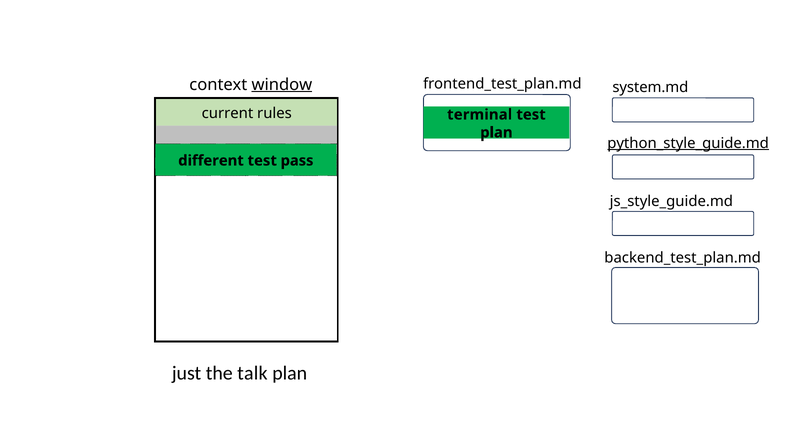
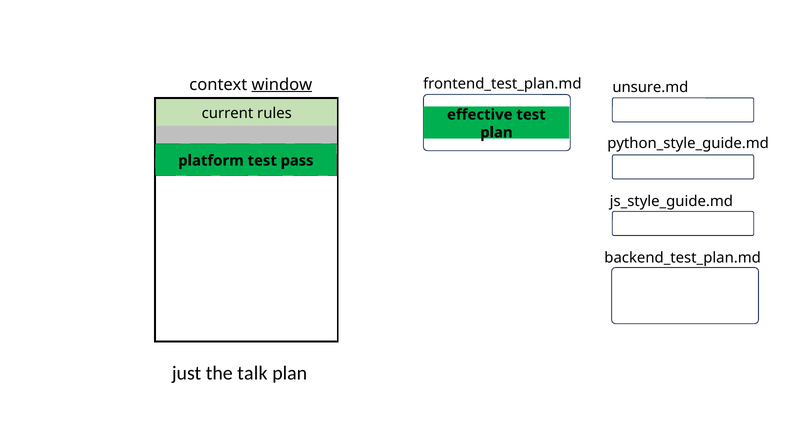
system.md: system.md -> unsure.md (650, 87)
terminal: terminal -> effective (480, 115)
python_style_guide.md underline: present -> none (688, 143)
different: different -> platform (211, 161)
